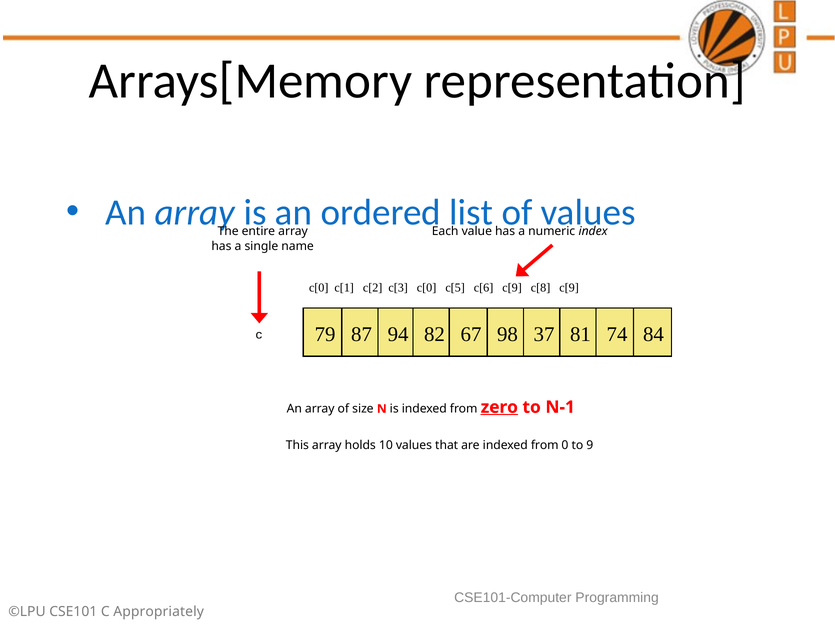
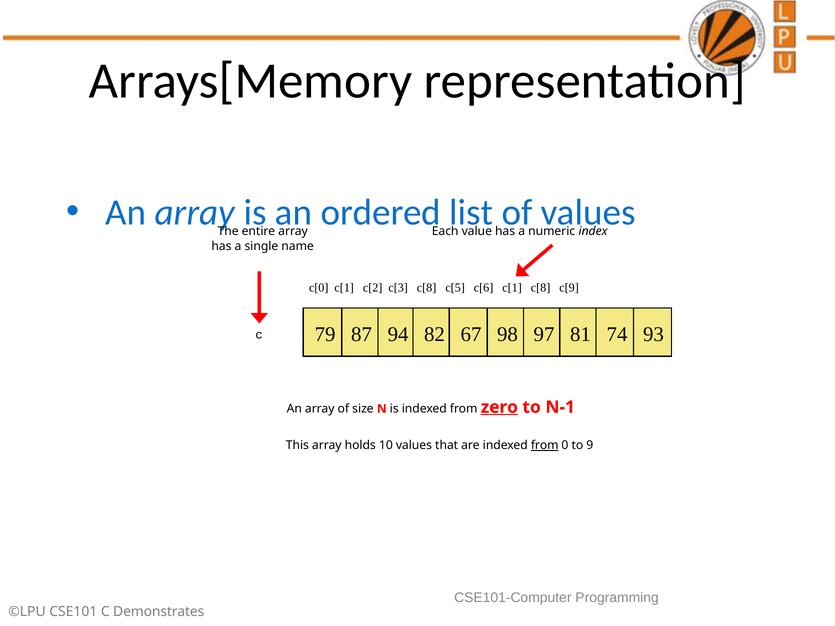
c[3 c[0: c[0 -> c[8 (427, 288)
c[6 c[9: c[9 -> c[1 (512, 288)
37: 37 -> 97 (544, 335)
84: 84 -> 93 (653, 335)
from underline: none -> present (545, 446)
Appropriately: Appropriately -> Demonstrates (159, 612)
